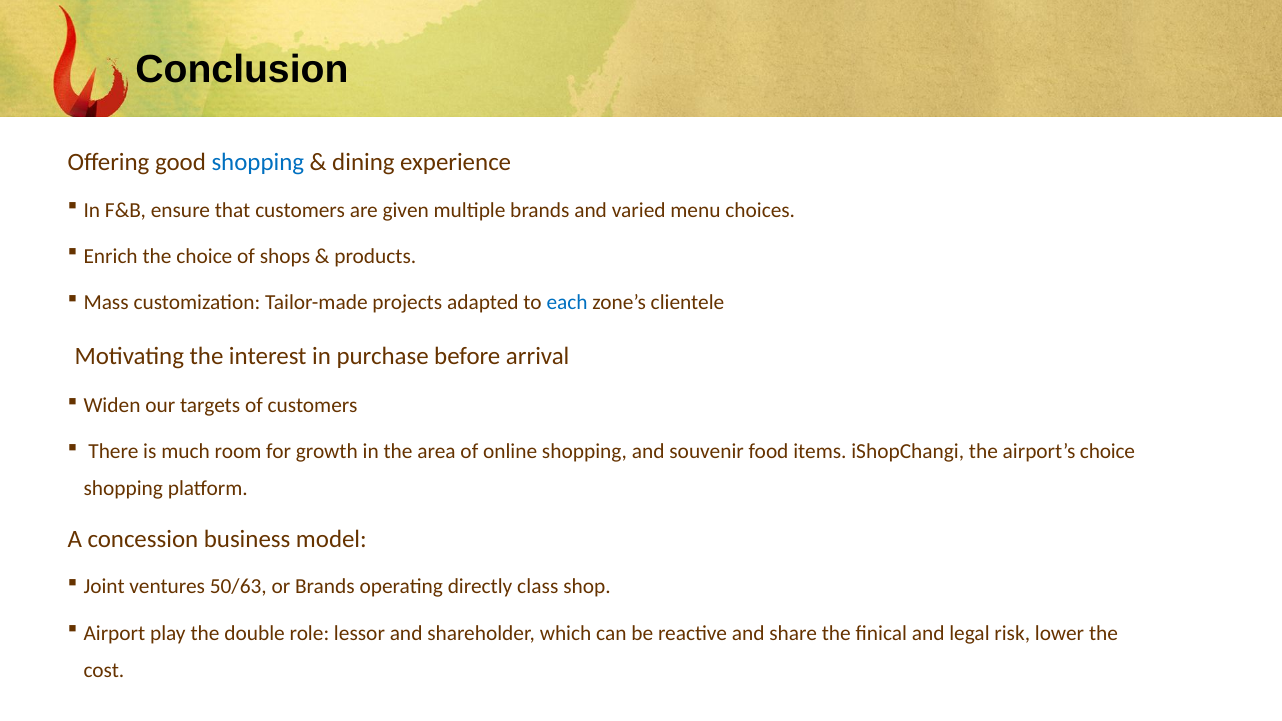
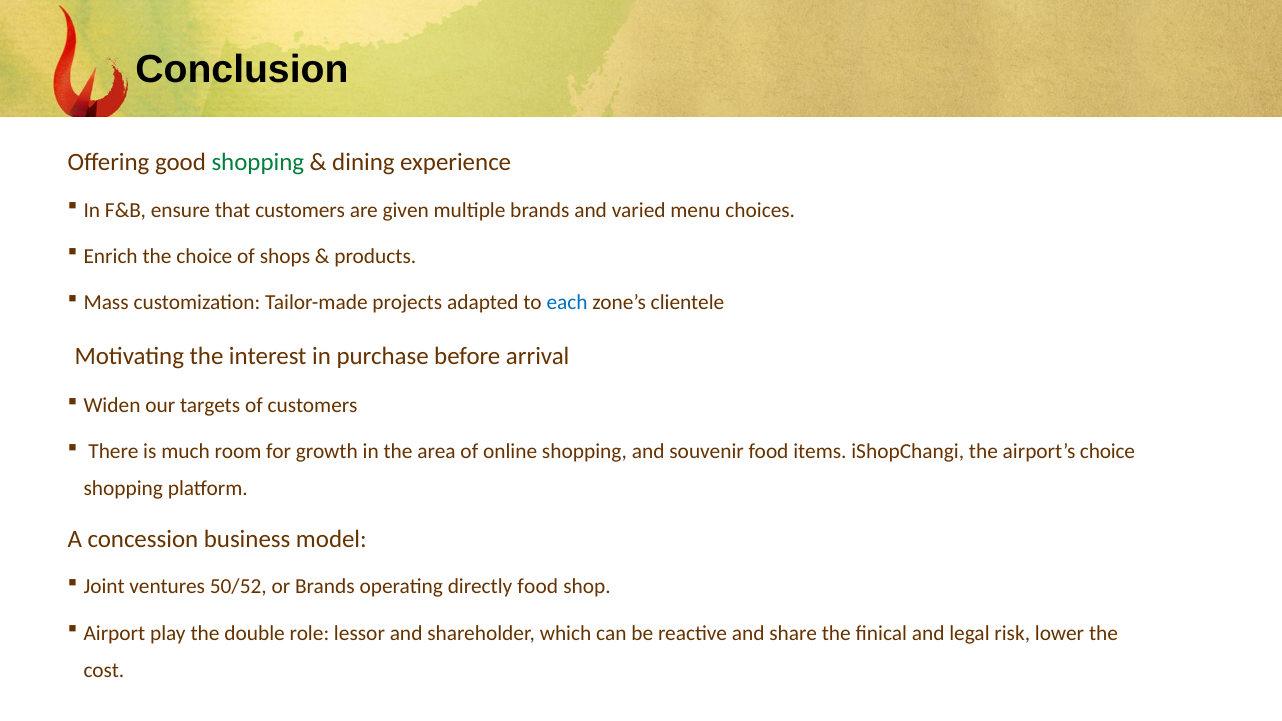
shopping colour: blue -> green (258, 162)
50/63: 50/63 -> 50/52 (238, 587)
directly class: class -> food (538, 587)
